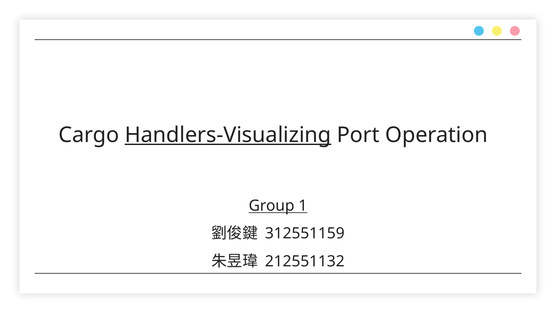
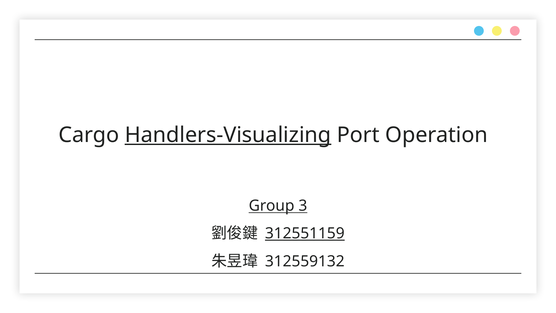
1: 1 -> 3 (303, 205)
312551159 underline: none -> present (305, 233)
212551132: 212551132 -> 312559132 (305, 261)
